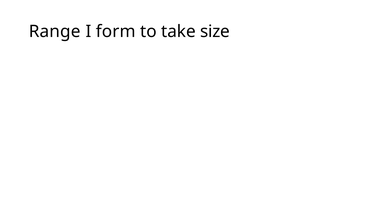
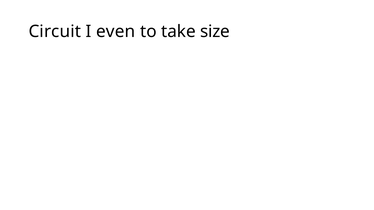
Range: Range -> Circuit (55, 31)
form: form -> even (116, 31)
